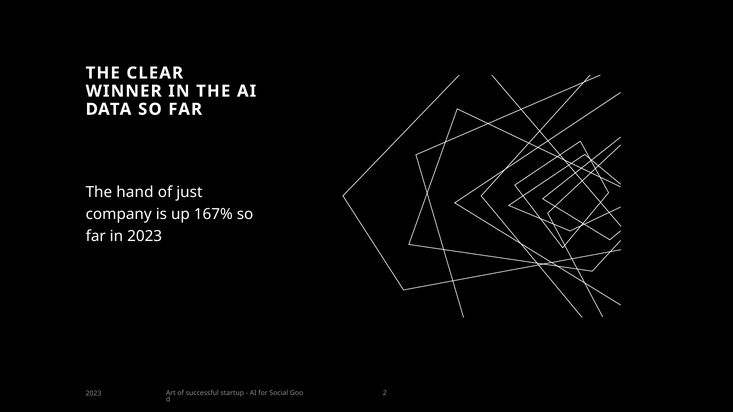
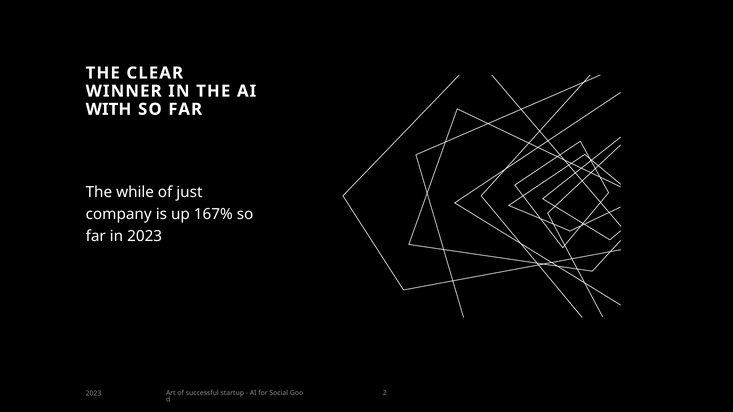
DATA: DATA -> WITH (108, 109)
hand: hand -> while (135, 192)
